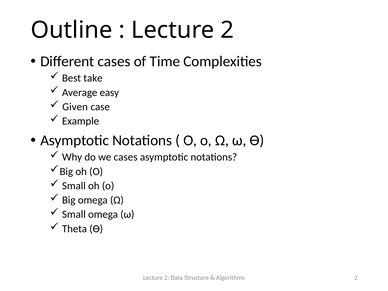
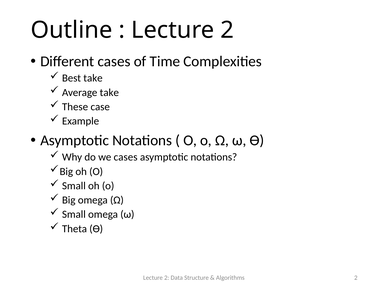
Average easy: easy -> take (109, 92)
Given: Given -> These (75, 107)
